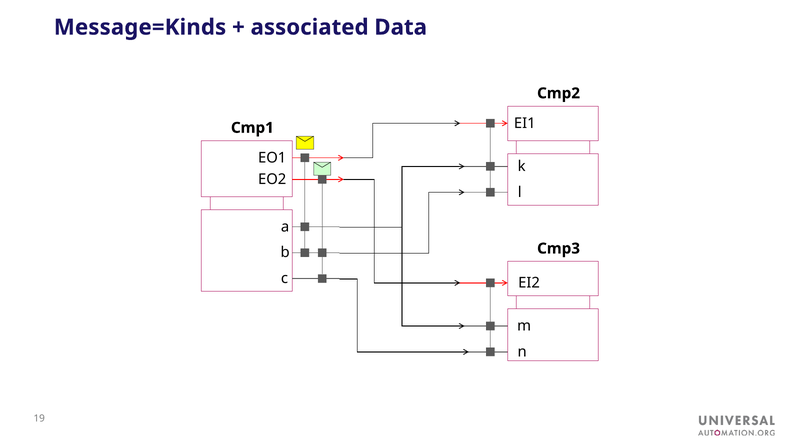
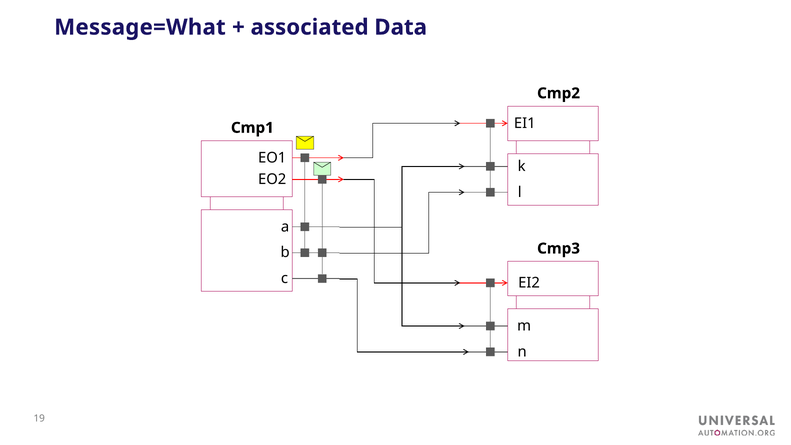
Message=Kinds: Message=Kinds -> Message=What (140, 27)
